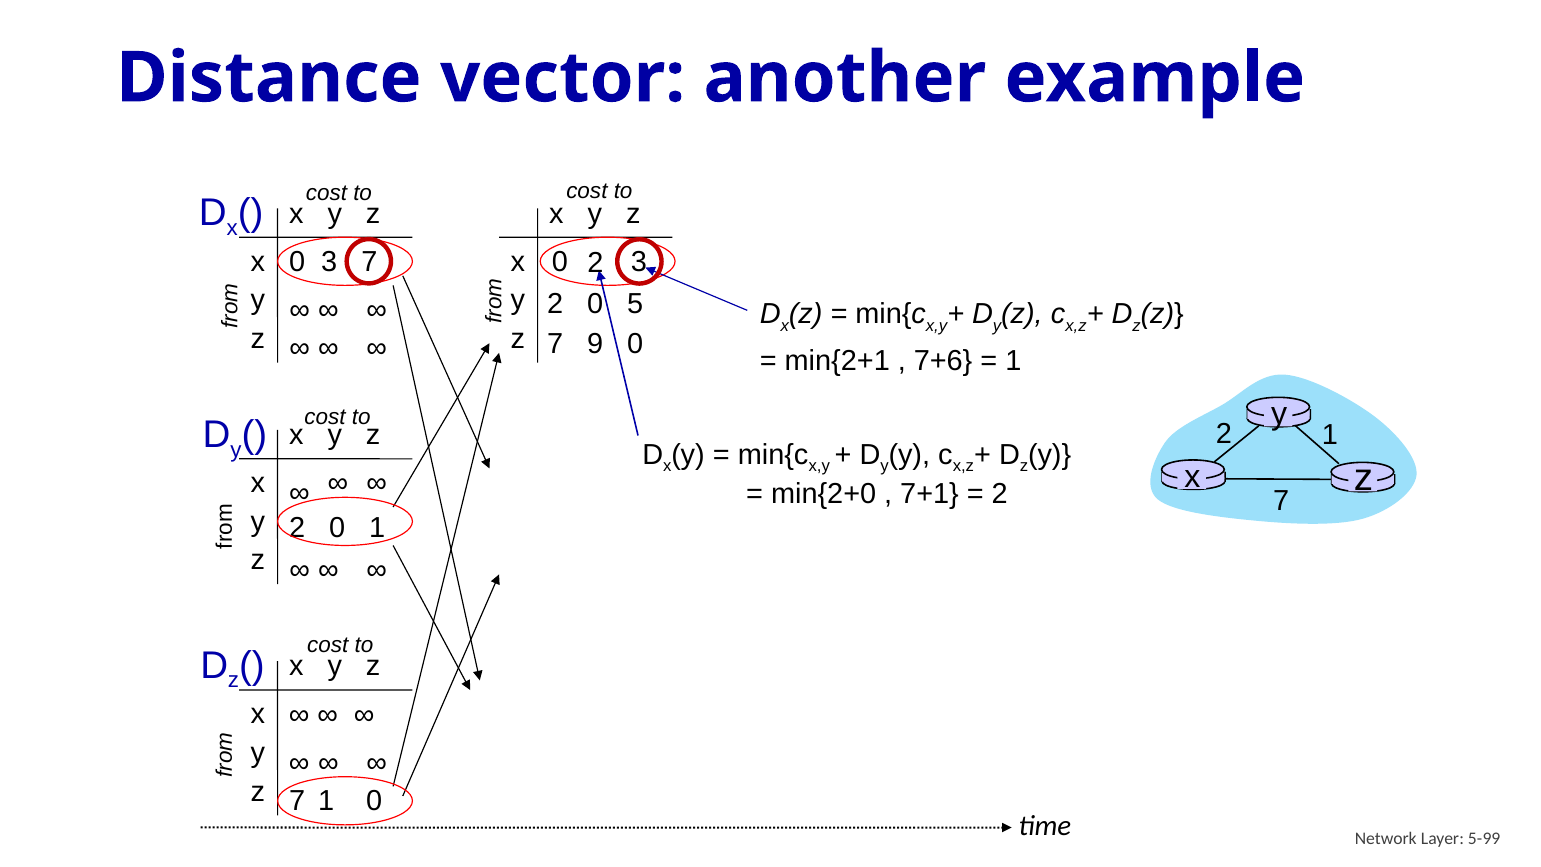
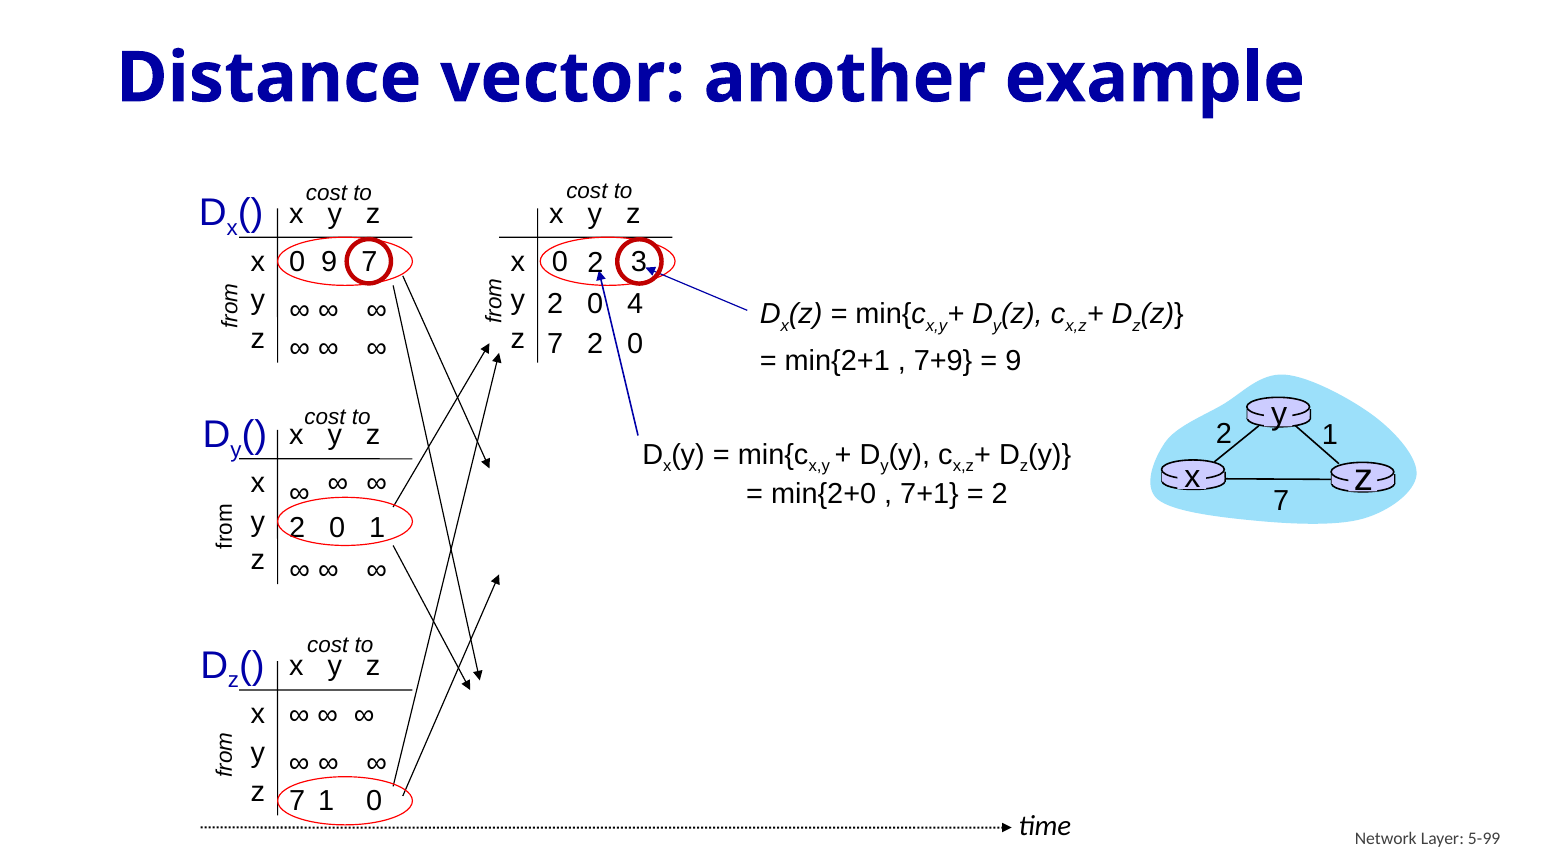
0 3: 3 -> 9 (329, 262)
5: 5 -> 4 (635, 304)
7 9: 9 -> 2 (595, 344)
7+6: 7+6 -> 7+9 (943, 361)
1: 1 -> 9 (1013, 361)
